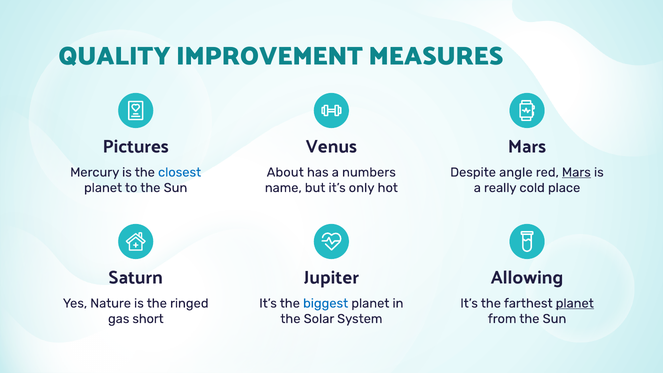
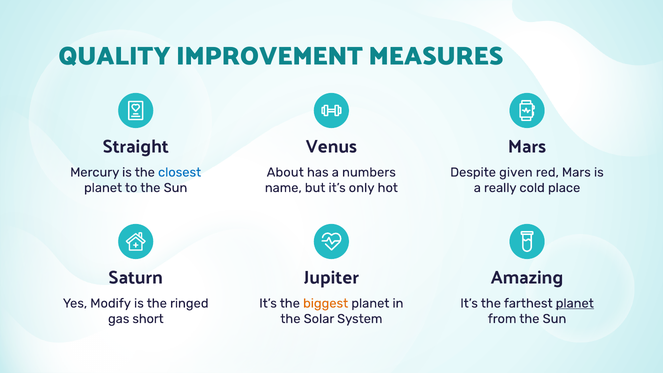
Pictures: Pictures -> Straight (136, 147)
angle: angle -> given (516, 172)
Mars underline: present -> none (576, 172)
Allowing: Allowing -> Amazing (527, 278)
Nature: Nature -> Modify (111, 303)
biggest colour: blue -> orange (326, 303)
